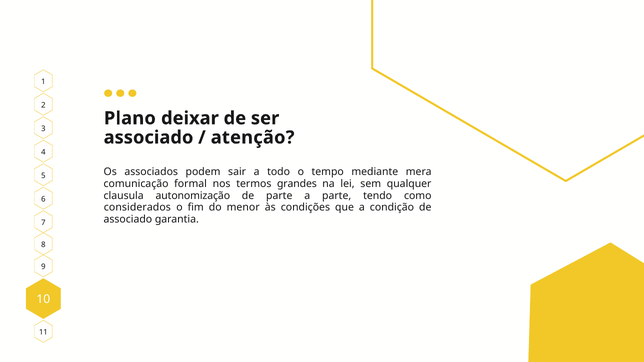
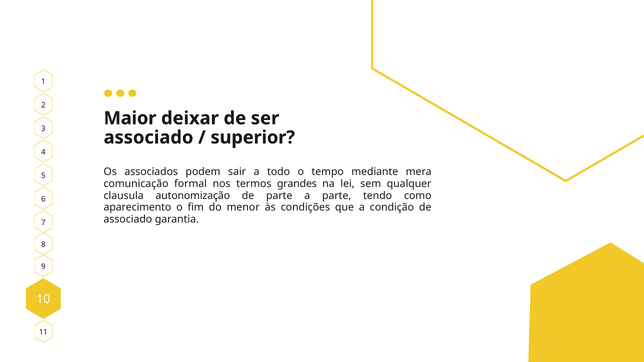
Plano: Plano -> Maior (130, 118)
atenção: atenção -> superior (253, 138)
considerados: considerados -> aparecimento (137, 208)
